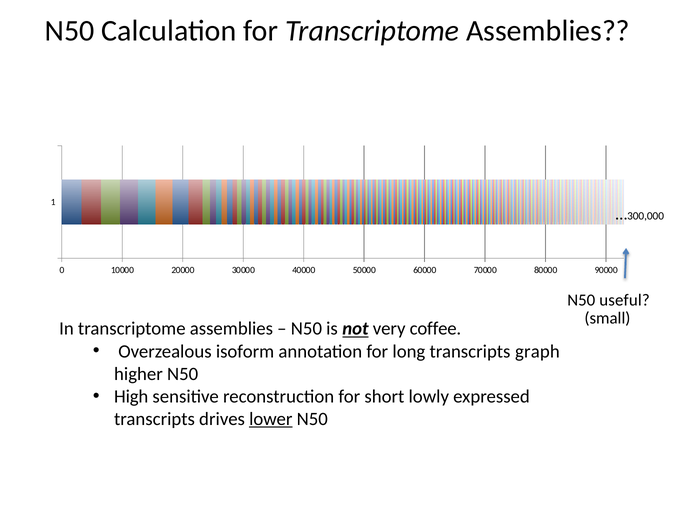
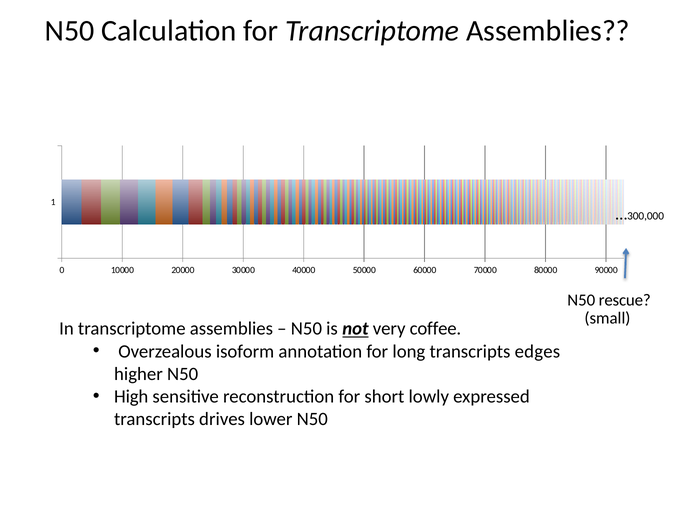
useful: useful -> rescue (625, 300)
graph: graph -> edges (537, 351)
lower underline: present -> none (271, 418)
